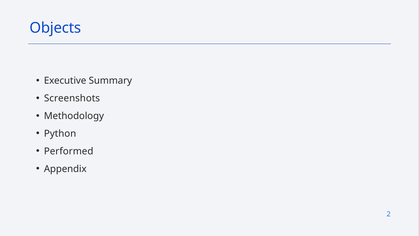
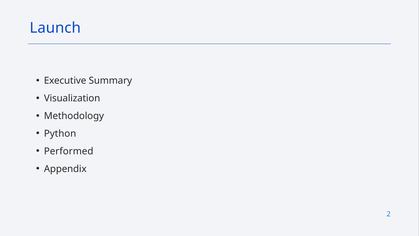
Objects: Objects -> Launch (55, 28)
Screenshots: Screenshots -> Visualization (72, 98)
